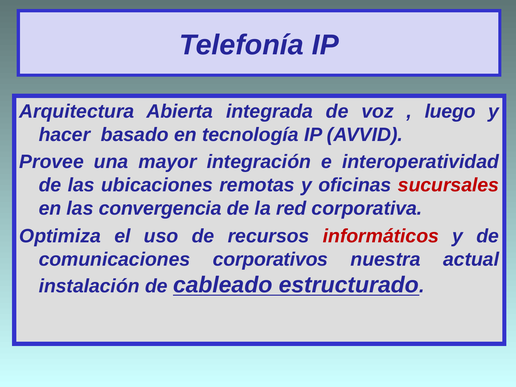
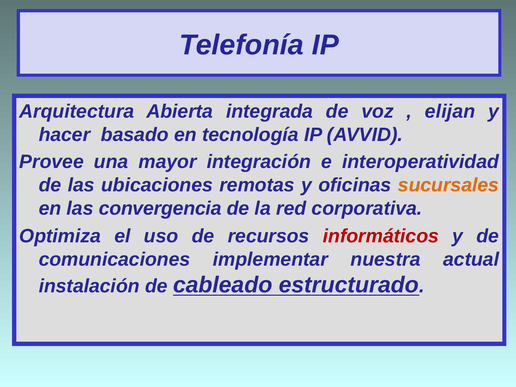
luego: luego -> elijan (450, 111)
sucursales colour: red -> orange (448, 185)
corporativos: corporativos -> implementar (270, 259)
